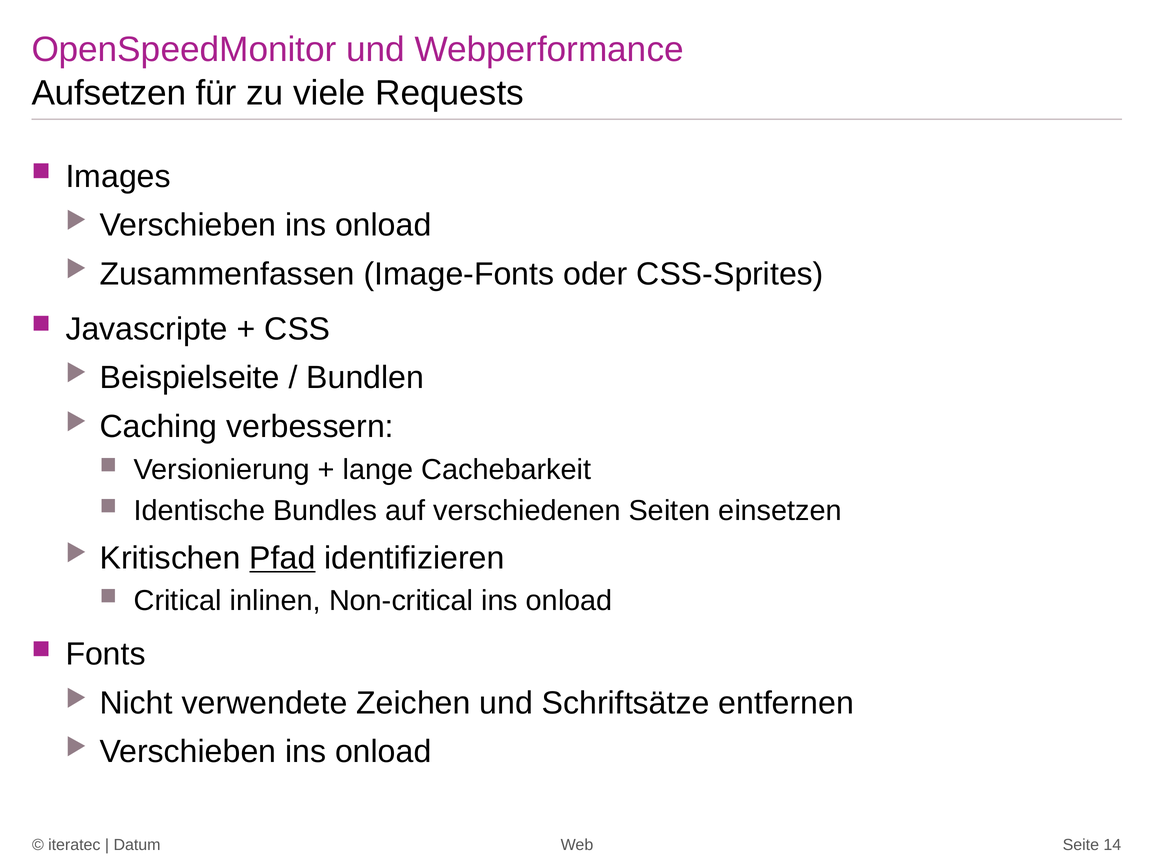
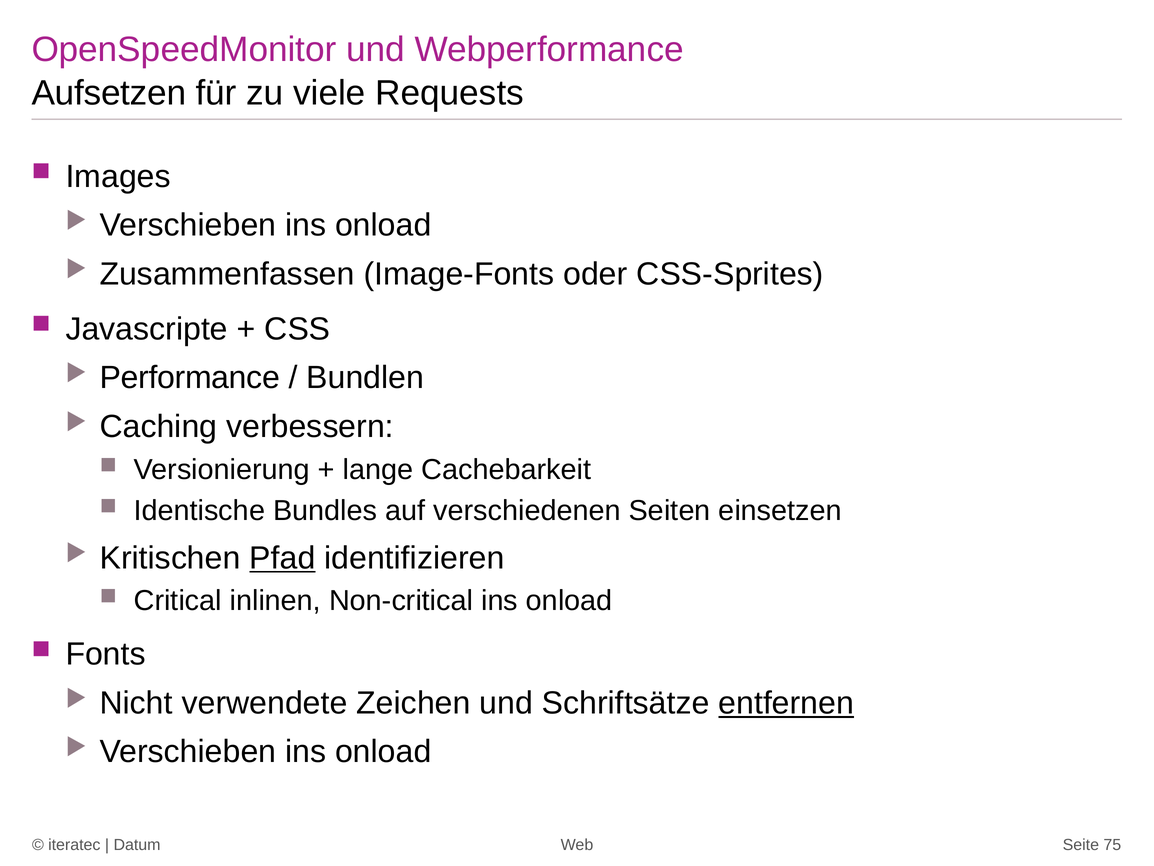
Beispielseite: Beispielseite -> Performance (190, 378)
entfernen underline: none -> present (786, 703)
14: 14 -> 75 (1112, 844)
